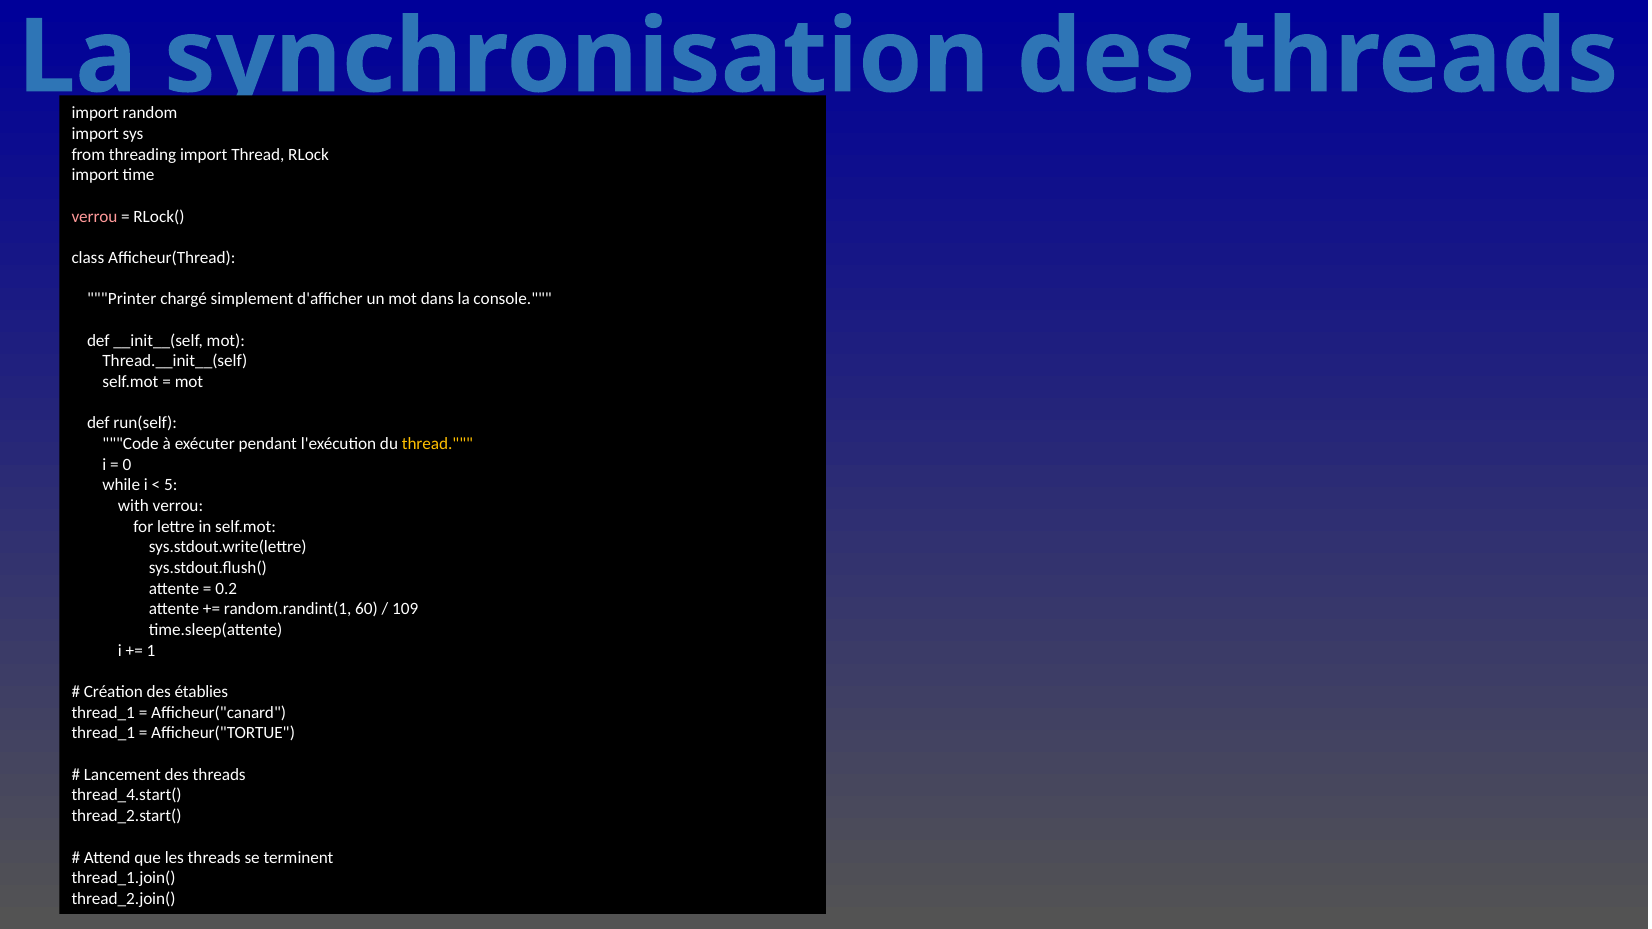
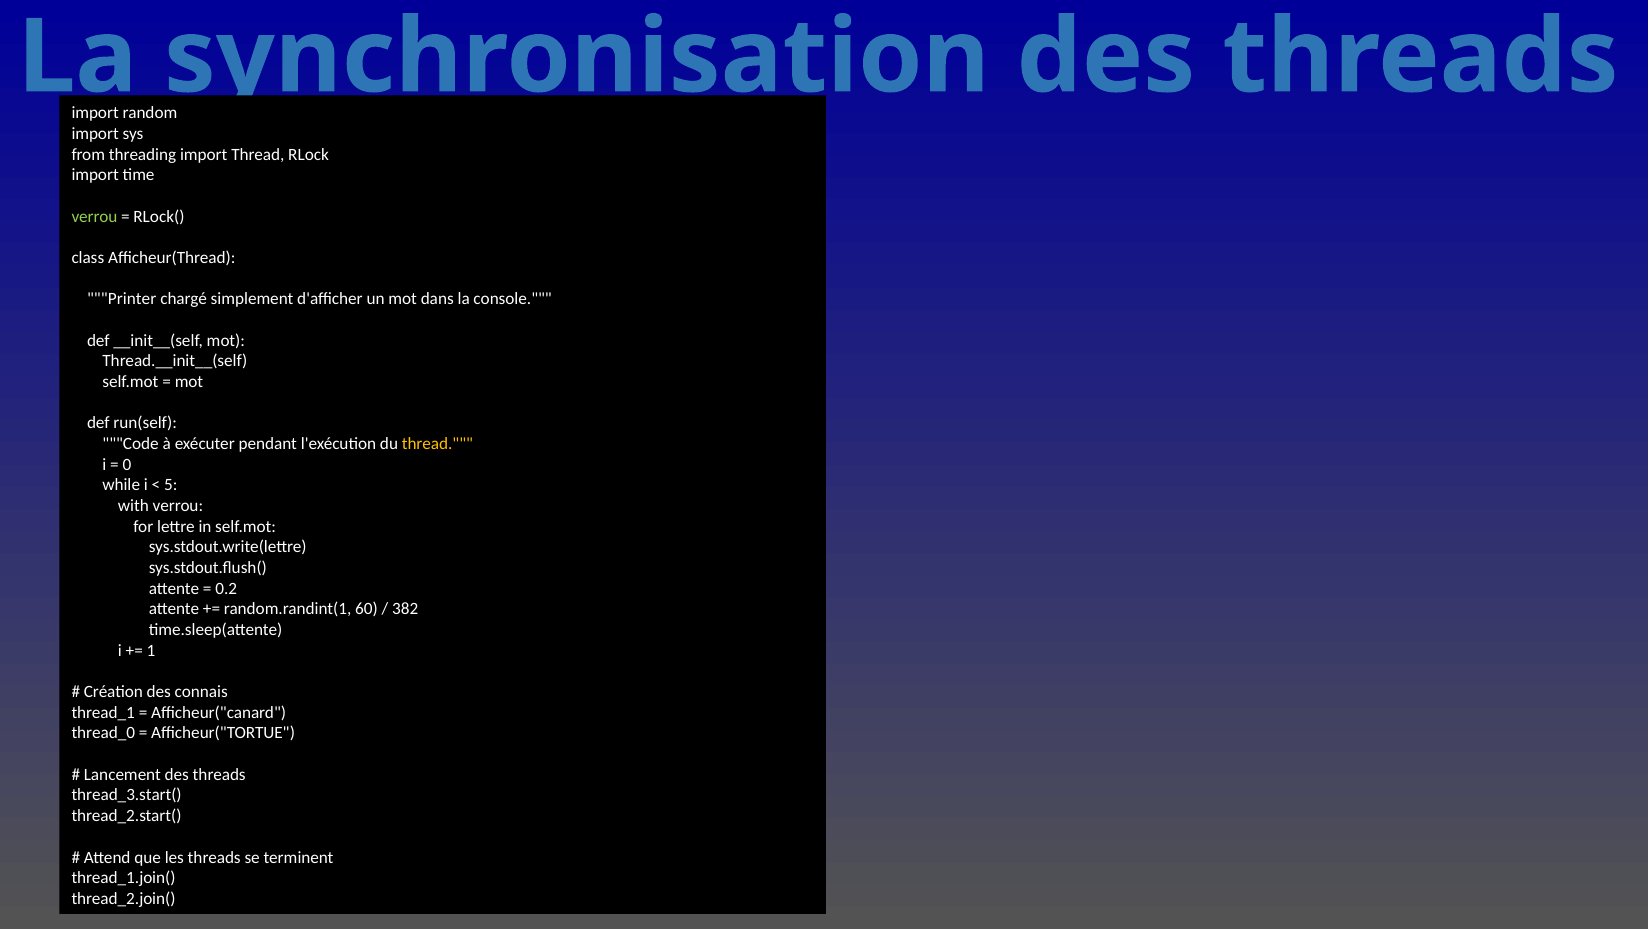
verrou colour: pink -> light green (94, 216)
109: 109 -> 382 (405, 609)
établies: établies -> connais (201, 692)
thread_1: thread_1 -> thread_0 (103, 733)
thread_4.start(: thread_4.start( -> thread_3.start( (127, 796)
